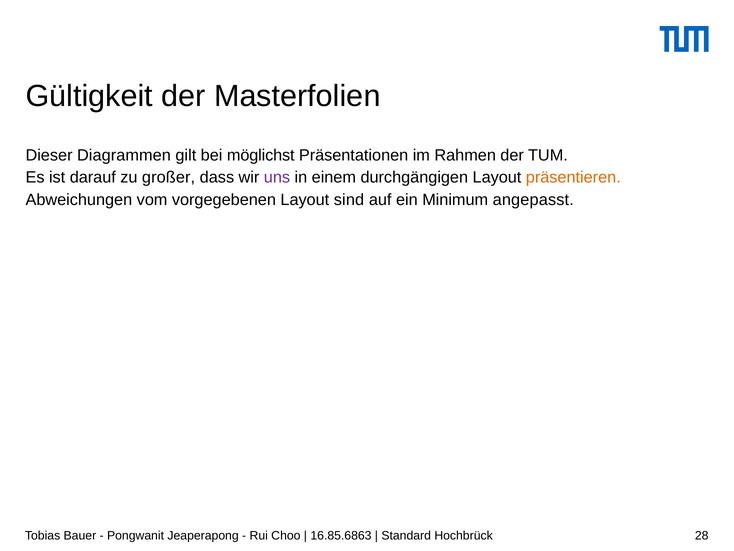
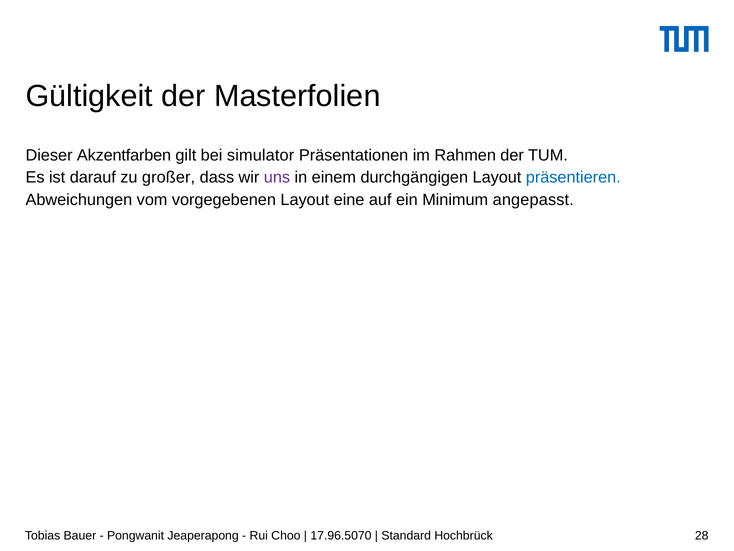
Diagrammen: Diagrammen -> Akzentfarben (124, 155)
möglichst: möglichst -> simulator (261, 155)
präsentieren colour: orange -> blue (573, 177)
sind: sind -> eine (349, 200)
16.85.6863: 16.85.6863 -> 17.96.5070 (341, 535)
